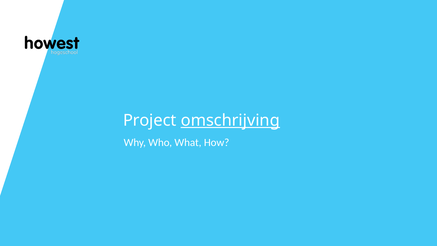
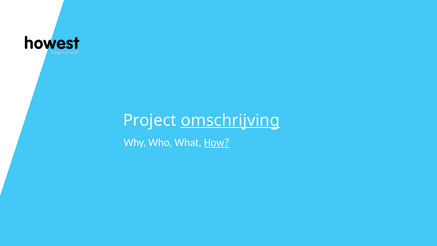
How underline: none -> present (217, 143)
